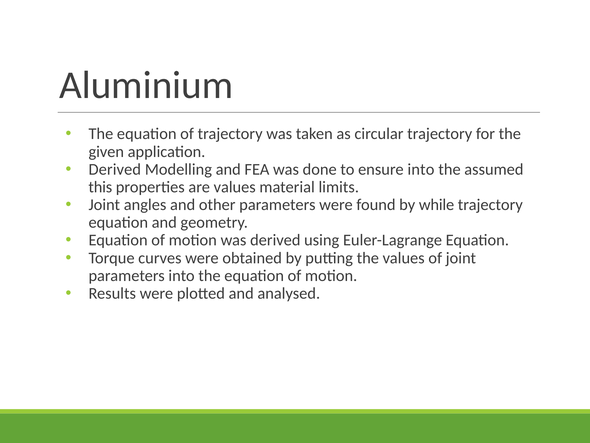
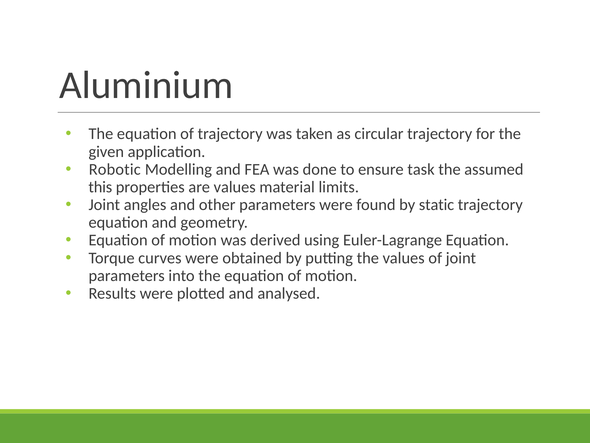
Derived: Derived -> Robotic (115, 169)
ensure into: into -> task (421, 169)
while: while -> static (437, 205)
